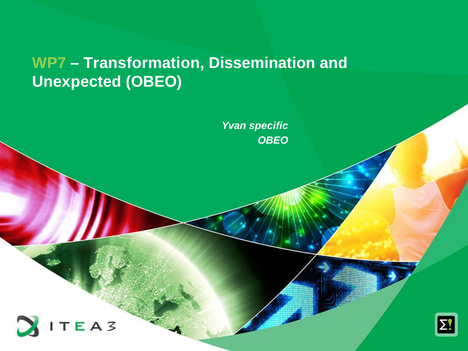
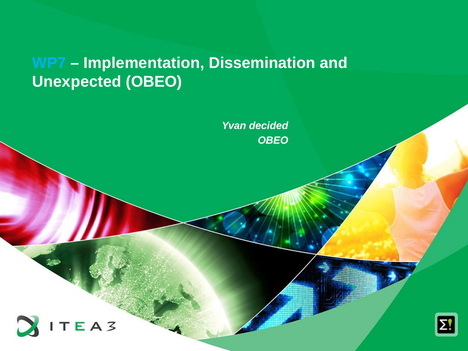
WP7 colour: light green -> light blue (49, 63)
Transformation: Transformation -> Implementation (144, 63)
specific: specific -> decided (269, 126)
